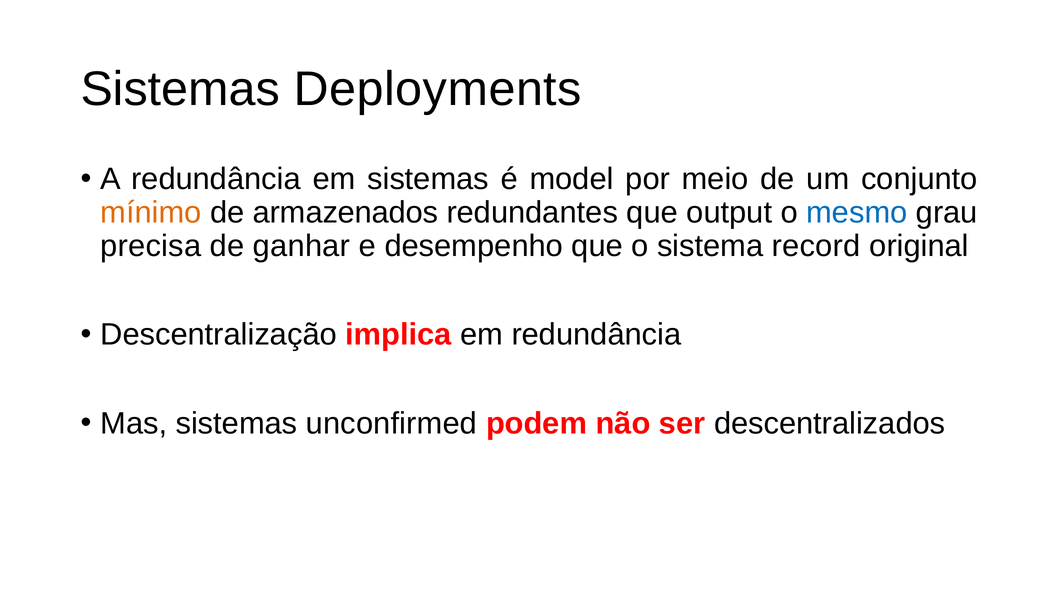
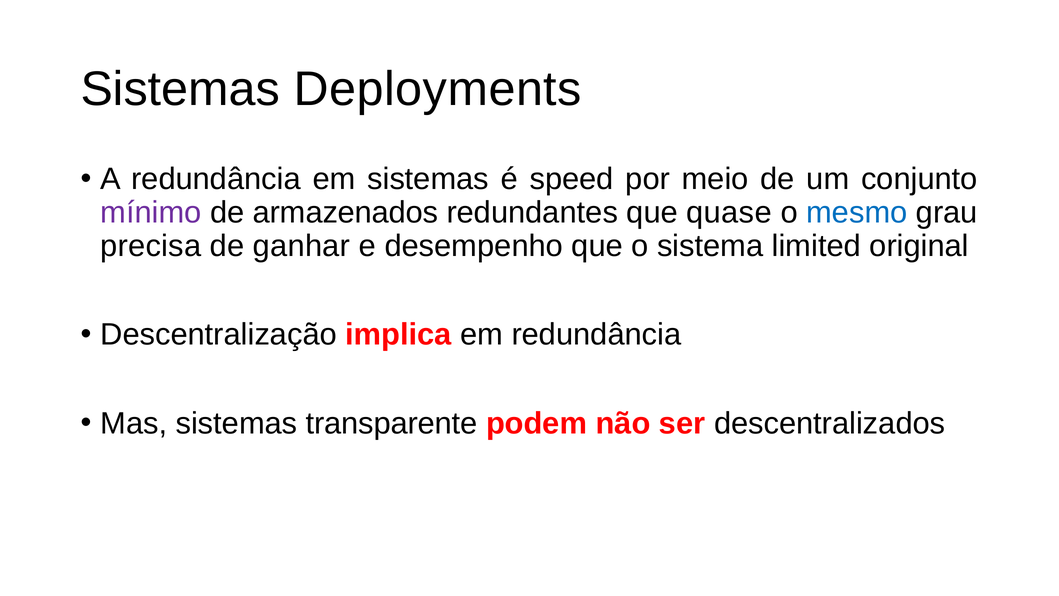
model: model -> speed (572, 179)
mínimo colour: orange -> purple (151, 212)
output: output -> quase (729, 212)
record: record -> limited (816, 246)
unconfirmed: unconfirmed -> transparente (392, 423)
